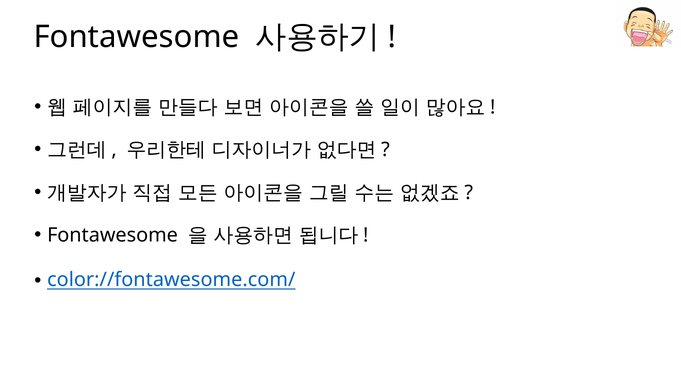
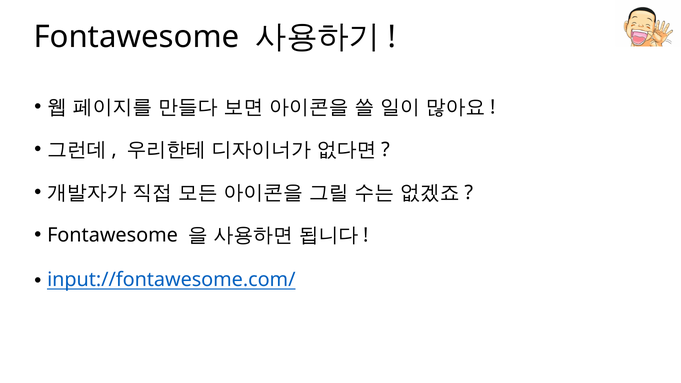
color://fontawesome.com/: color://fontawesome.com/ -> input://fontawesome.com/ (171, 280)
